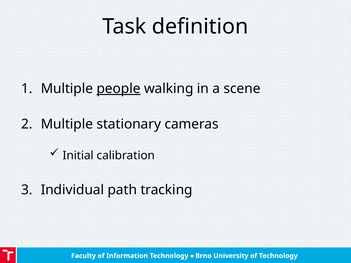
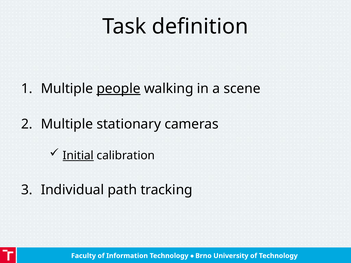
Initial underline: none -> present (78, 156)
